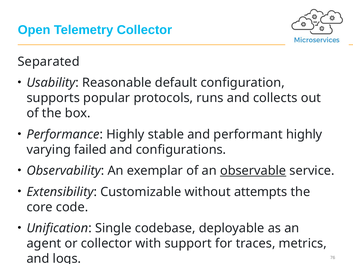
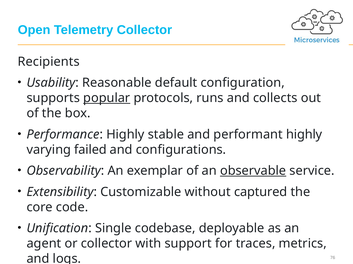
Separated: Separated -> Recipients (49, 62)
popular underline: none -> present (107, 98)
attempts: attempts -> captured (261, 192)
